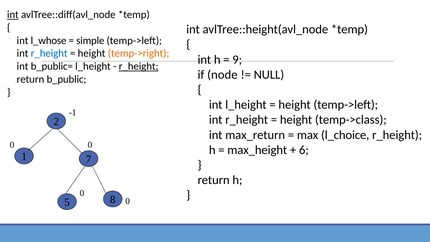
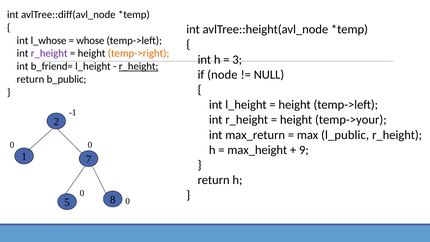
int underline: present -> none (13, 15)
simple: simple -> whose (90, 41)
r_height colour: blue -> purple (49, 53)
9: 9 -> 3 (237, 60)
b_public=: b_public= -> b_friend= (52, 66)
temp->class: temp->class -> temp->your (351, 120)
l_choice: l_choice -> l_public (345, 135)
6: 6 -> 9 (304, 150)
